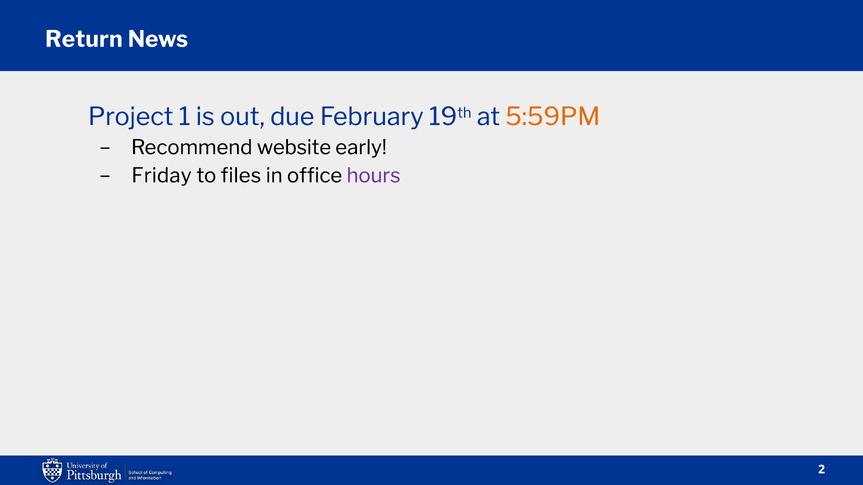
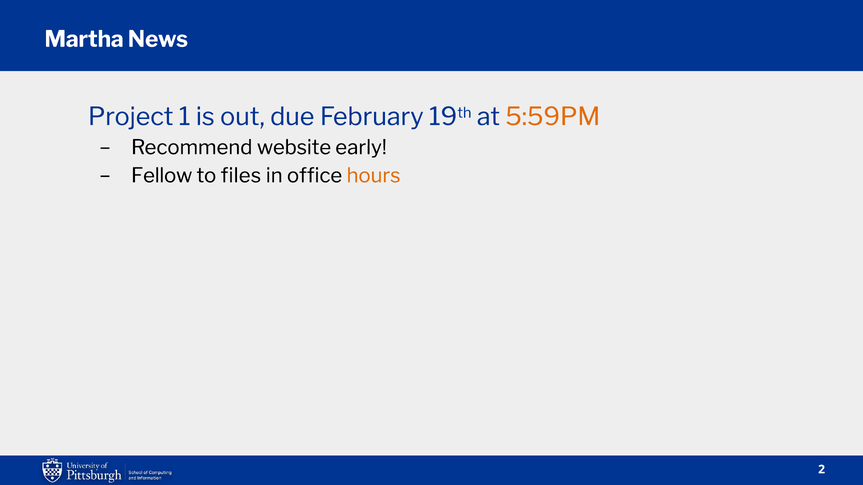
Return: Return -> Martha (84, 39)
Friday: Friday -> Fellow (162, 176)
hours colour: purple -> orange (374, 176)
